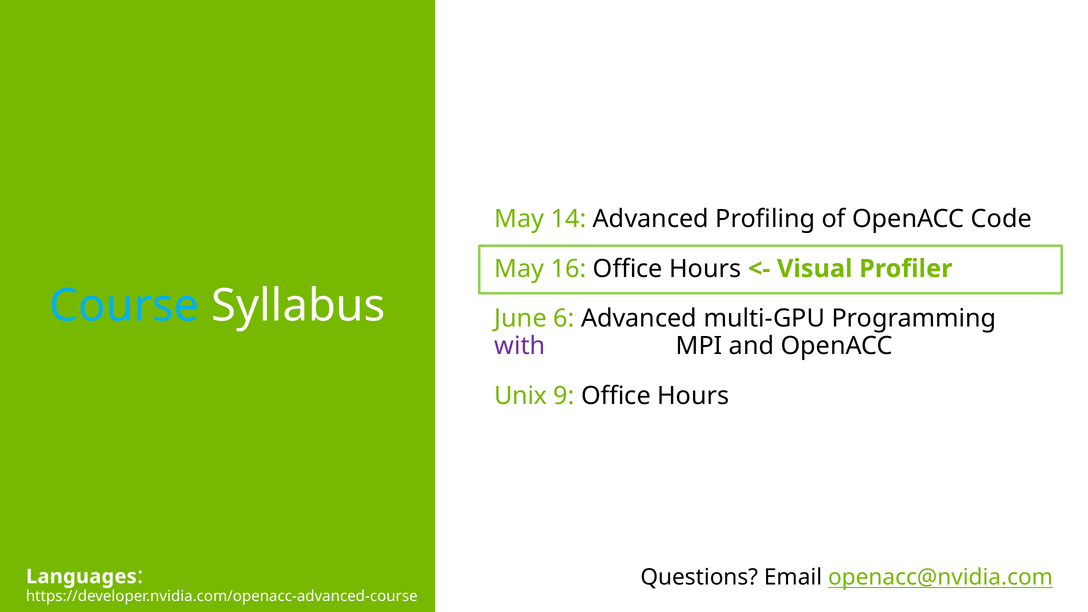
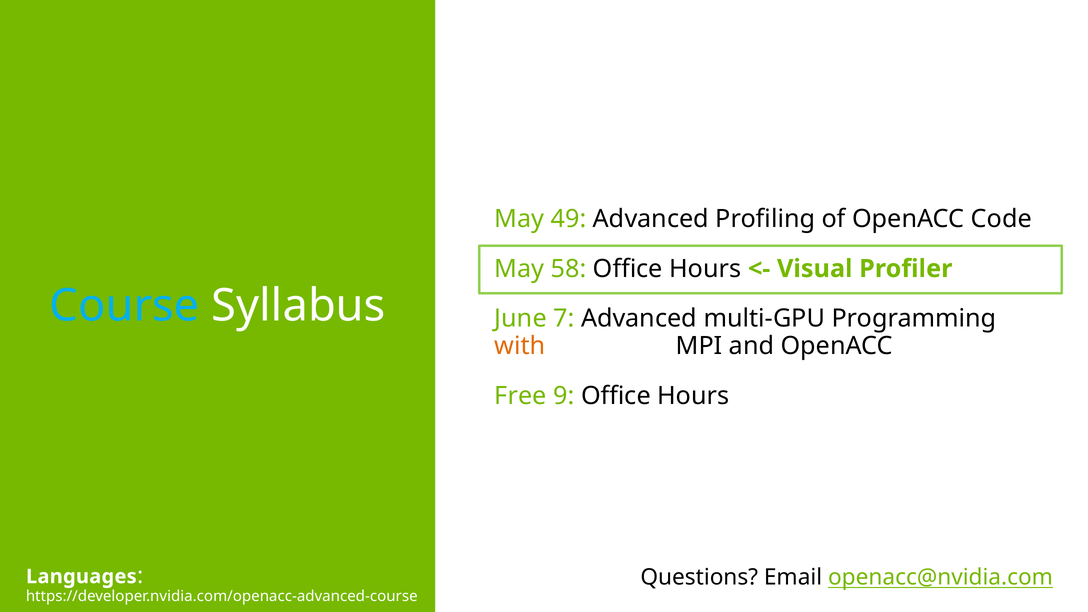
14: 14 -> 49 (569, 219)
May 16: 16 -> 58 (569, 269)
6: 6 -> 7 (564, 319)
with colour: purple -> orange (520, 346)
Unix: Unix -> Free (521, 396)
